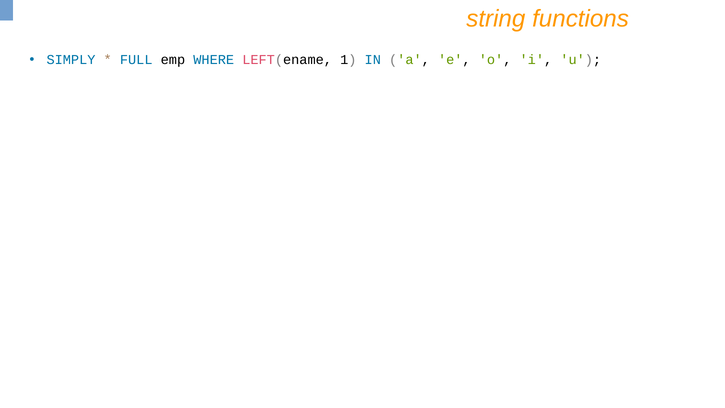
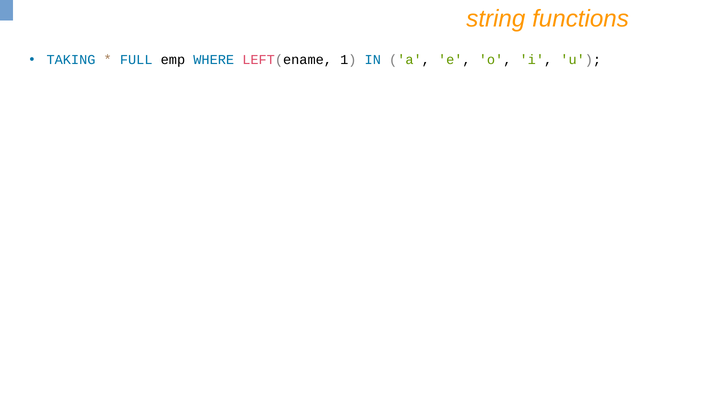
SIMPLY: SIMPLY -> TAKING (71, 60)
